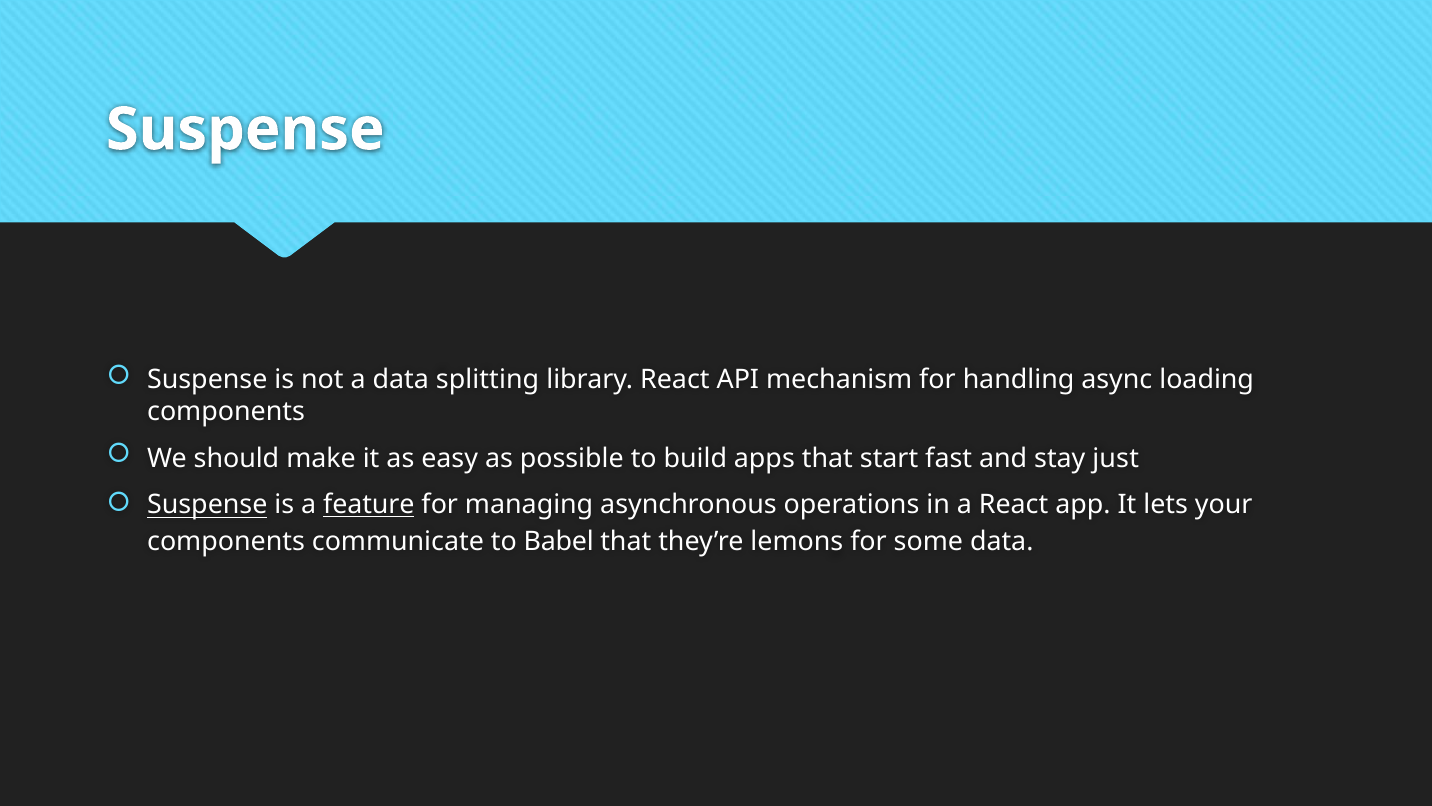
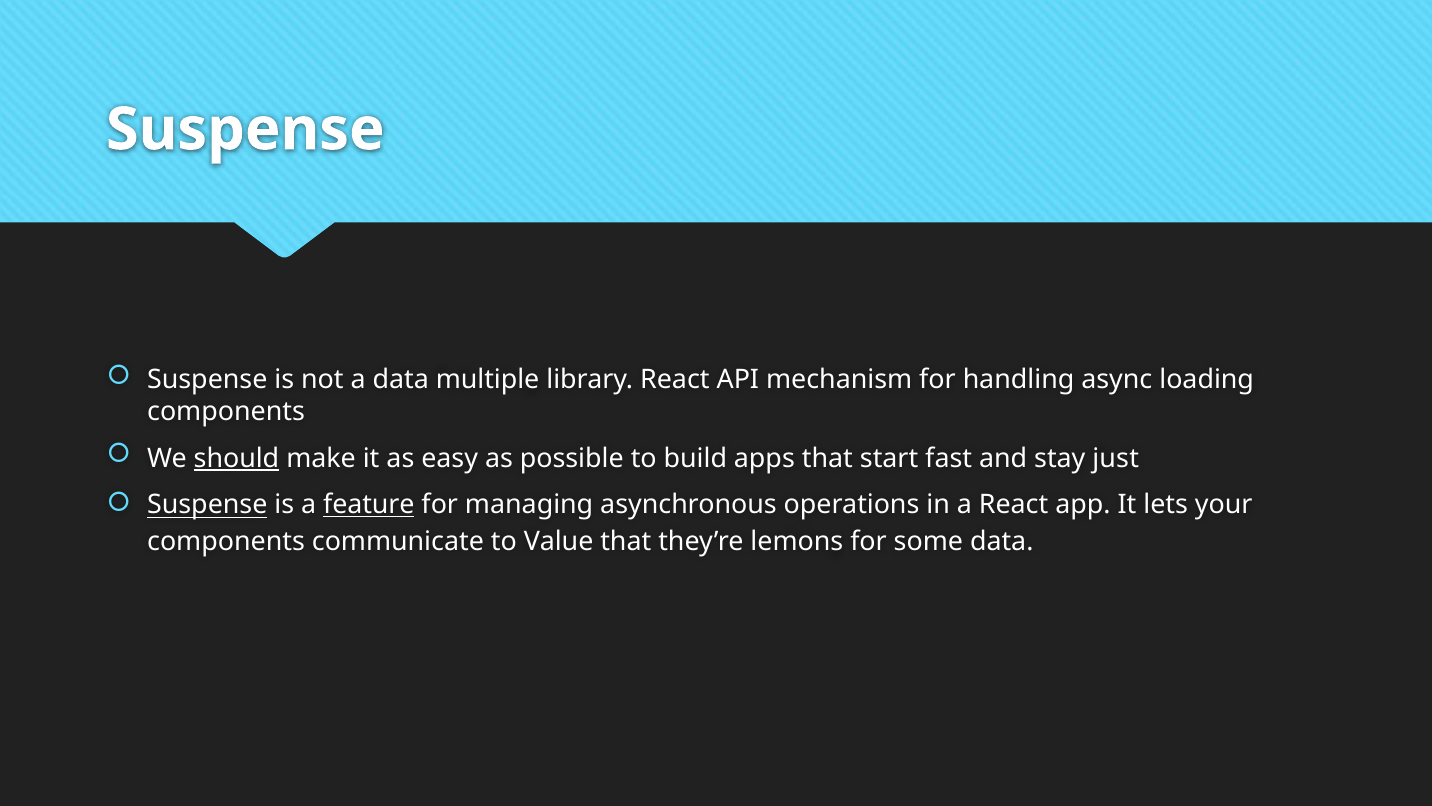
splitting: splitting -> multiple (488, 379)
should underline: none -> present (236, 458)
Babel: Babel -> Value (559, 541)
